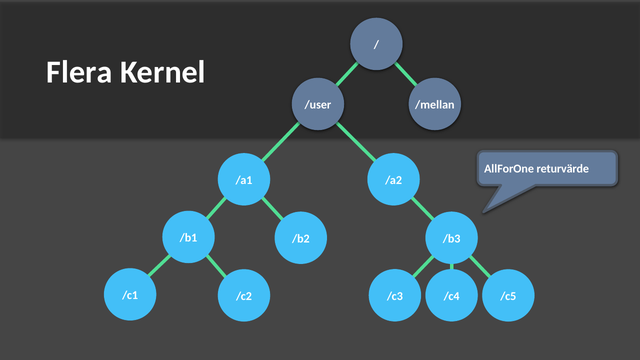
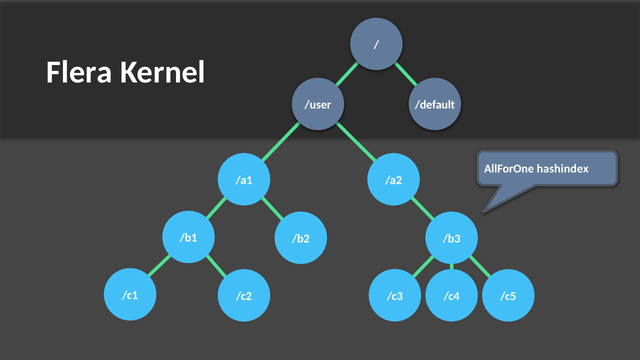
/mellan: /mellan -> /default (435, 105)
returvärde: returvärde -> hashindex (563, 169)
